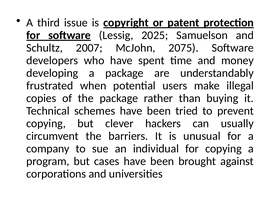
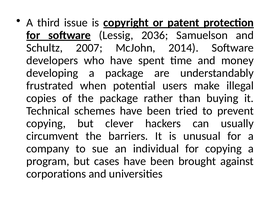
2025: 2025 -> 2036 (155, 35)
2075: 2075 -> 2014 (184, 48)
